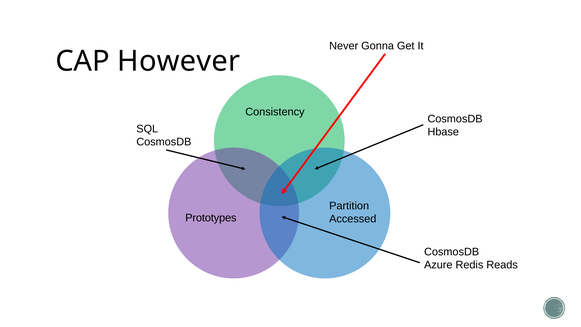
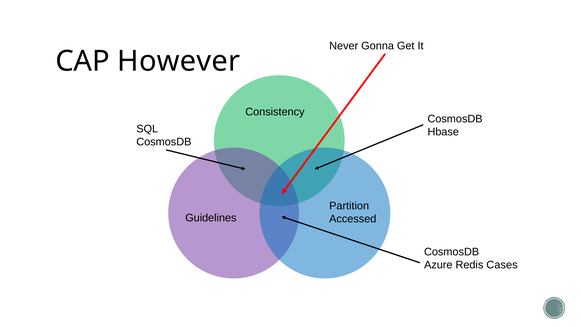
Prototypes: Prototypes -> Guidelines (211, 218)
Reads: Reads -> Cases (502, 265)
